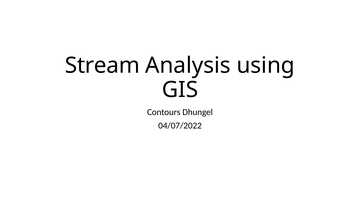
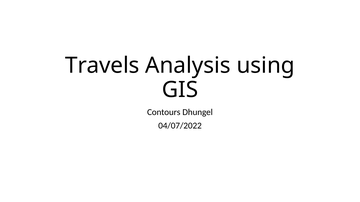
Stream: Stream -> Travels (102, 66)
